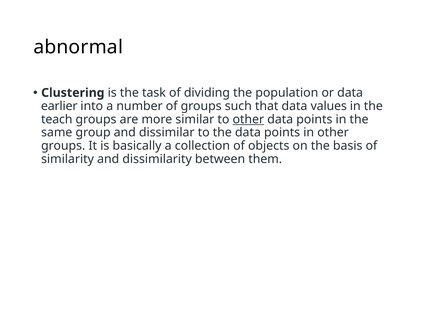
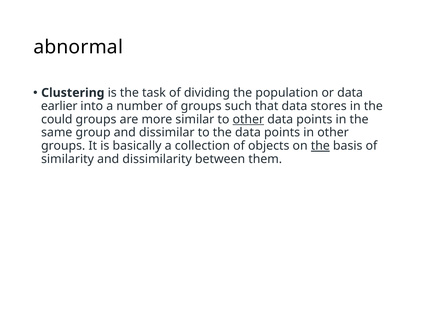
values: values -> stores (329, 106)
teach: teach -> could (57, 120)
the underline: none -> present (320, 146)
